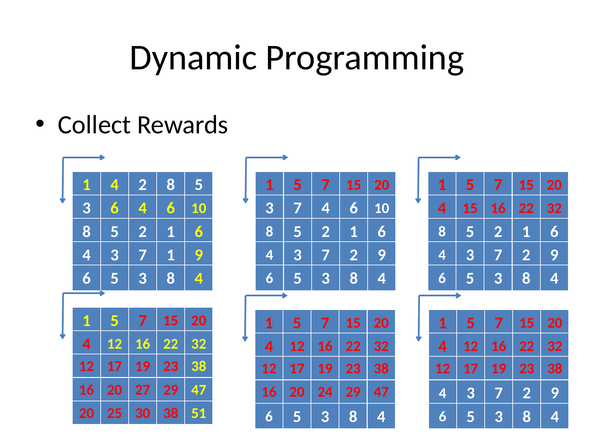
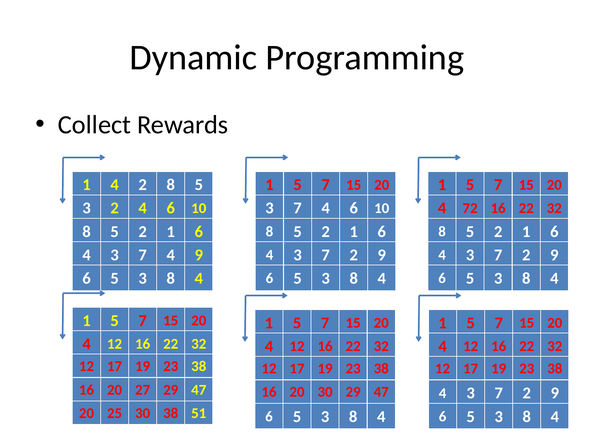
3 6: 6 -> 2 (115, 208)
4 15: 15 -> 72 (470, 208)
4 3 7 1: 1 -> 4 (171, 255)
20 24: 24 -> 30 (325, 392)
